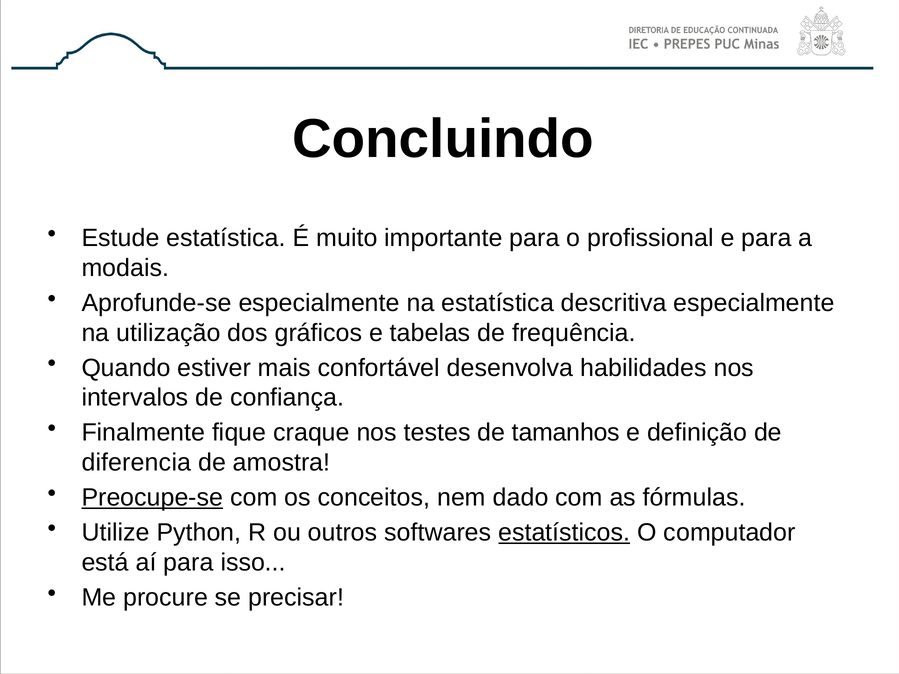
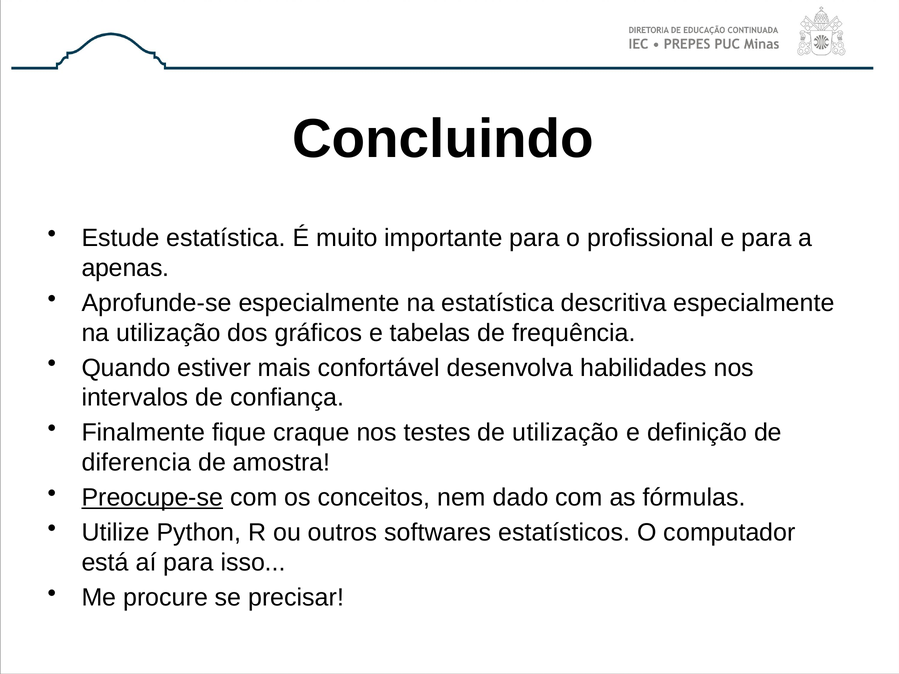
modais: modais -> apenas (125, 268)
de tamanhos: tamanhos -> utilização (566, 433)
estatísticos underline: present -> none (564, 533)
